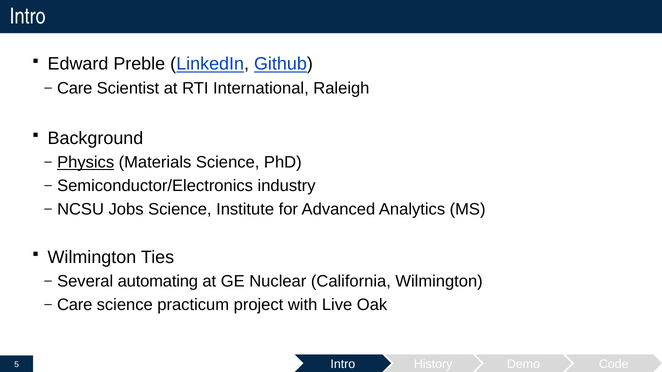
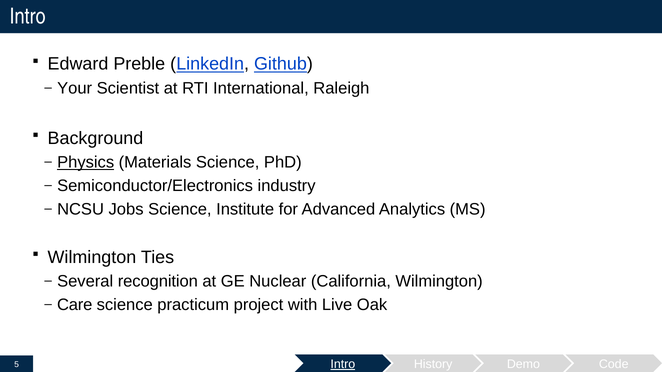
Care: Care -> Your (75, 88)
automating: automating -> recognition (158, 282)
Intro underline: none -> present (343, 364)
